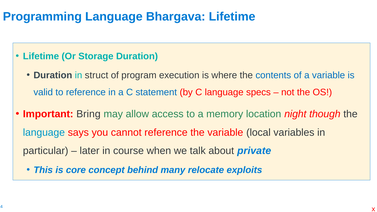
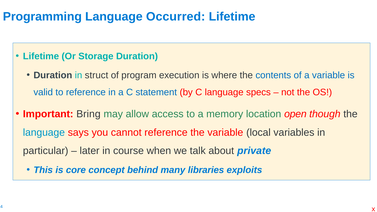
Bhargava: Bhargava -> Occurred (176, 17)
night: night -> open (295, 114)
relocate: relocate -> libraries (206, 170)
